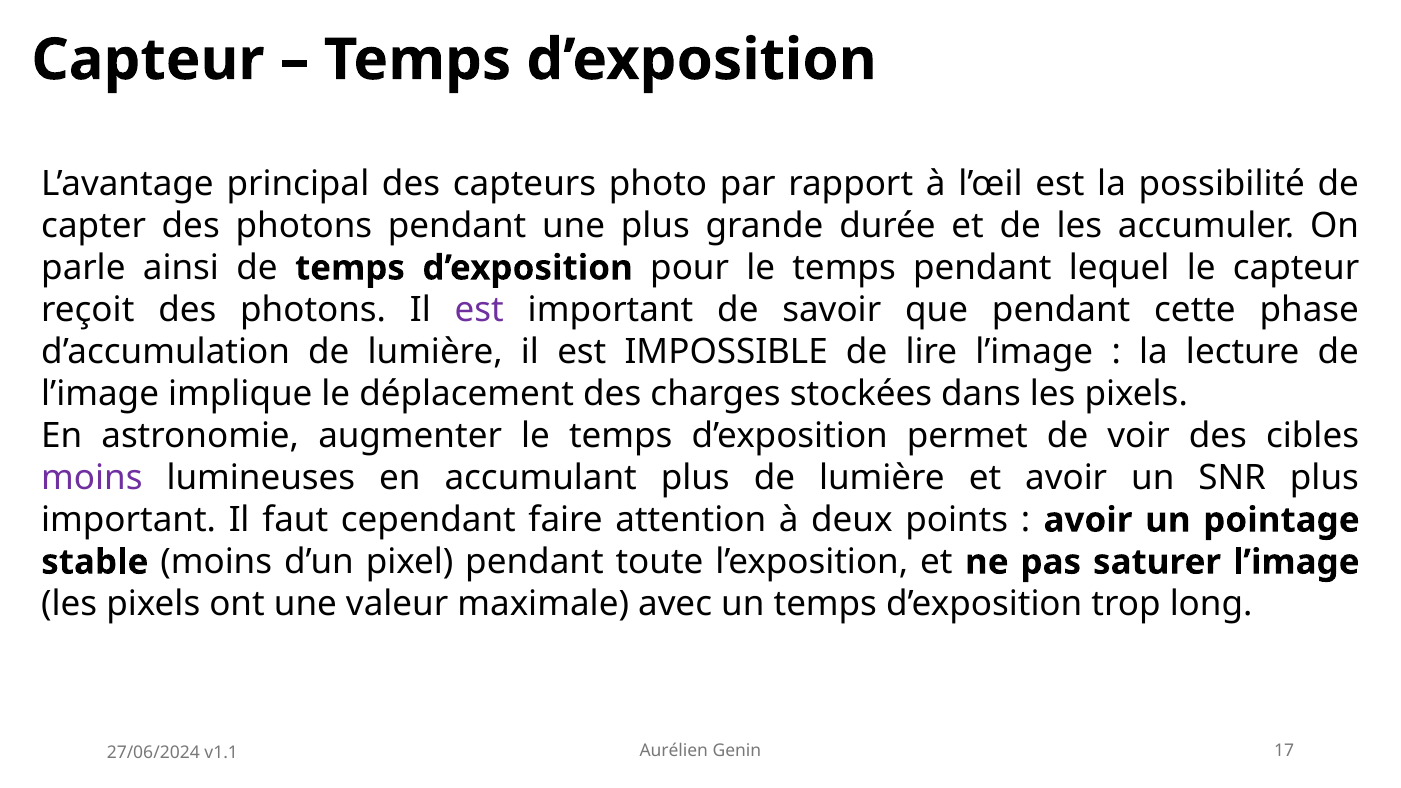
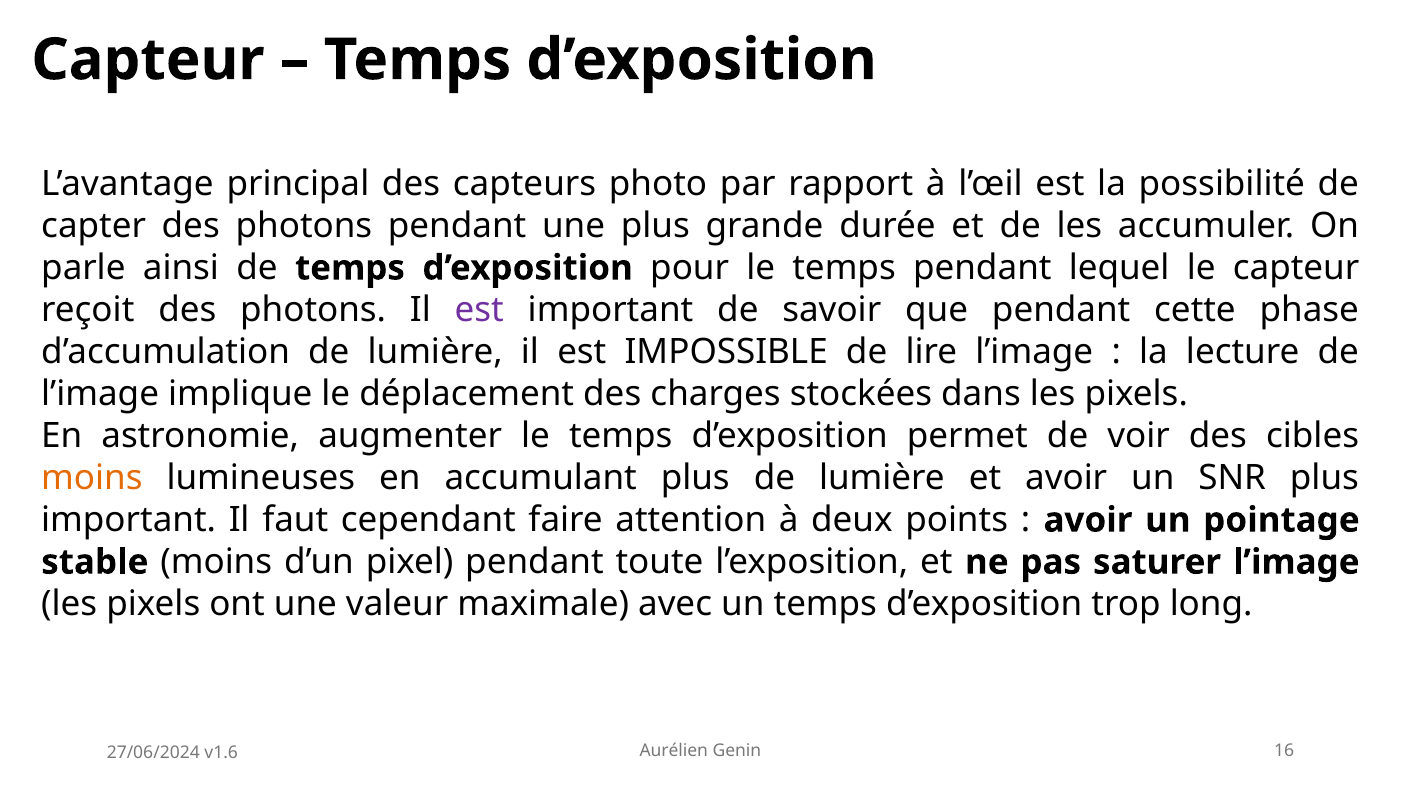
moins colour: purple -> orange (92, 478)
17: 17 -> 16 (1284, 751)
v1.1: v1.1 -> v1.6 (221, 753)
